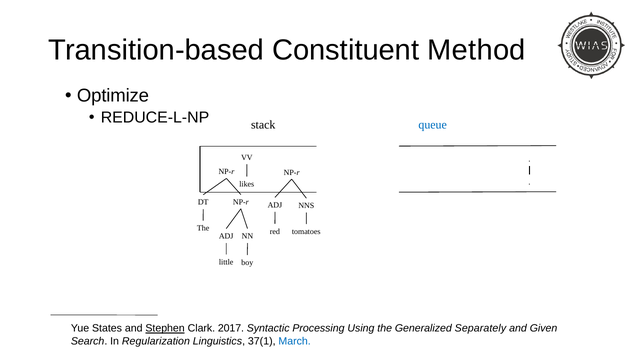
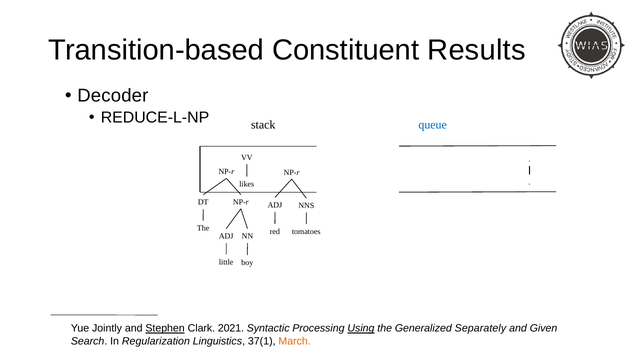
Method: Method -> Results (476, 50)
Optimize: Optimize -> Decoder (113, 96)
States: States -> Jointly (107, 329)
2017: 2017 -> 2021 (231, 329)
Using underline: none -> present (361, 329)
March colour: blue -> orange (295, 341)
